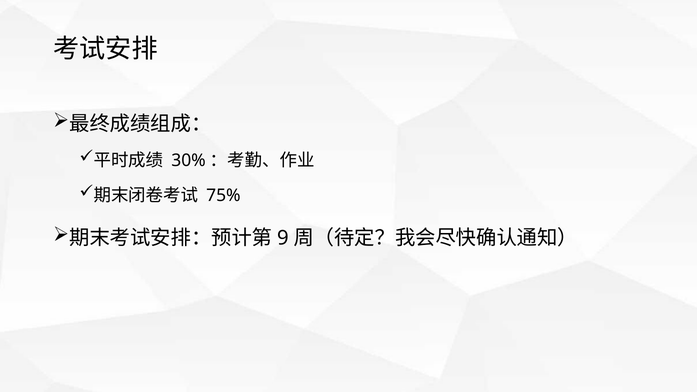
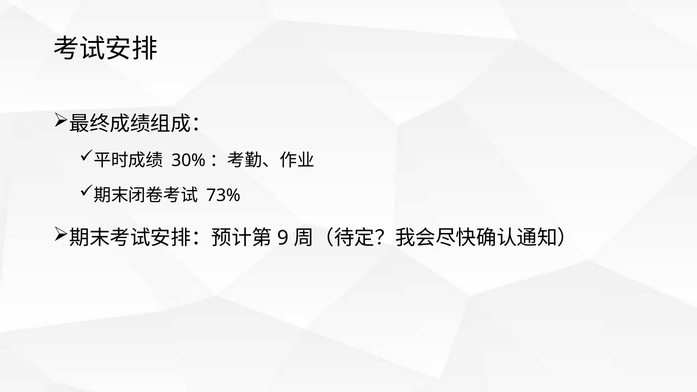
75%: 75% -> 73% (223, 196)
